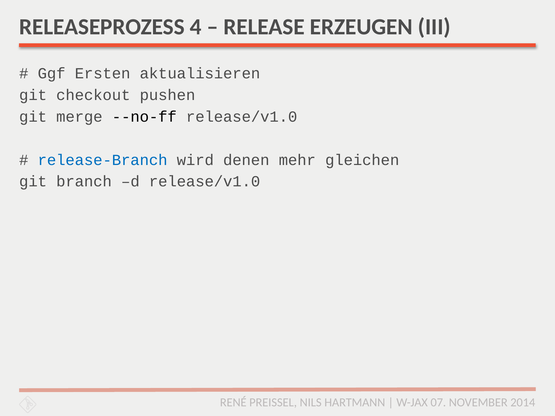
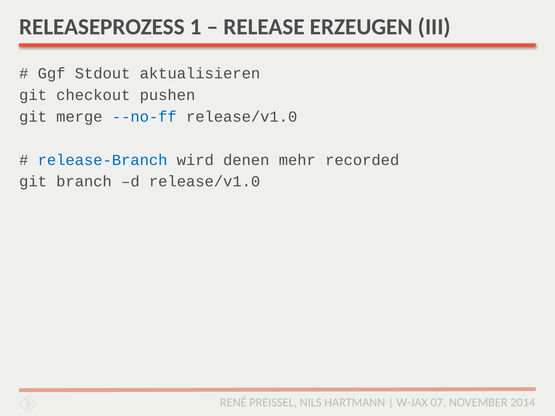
4: 4 -> 1 (196, 27)
Ersten: Ersten -> Stdout (103, 74)
--no-ff colour: black -> blue (144, 117)
gleichen: gleichen -> recorded (362, 160)
